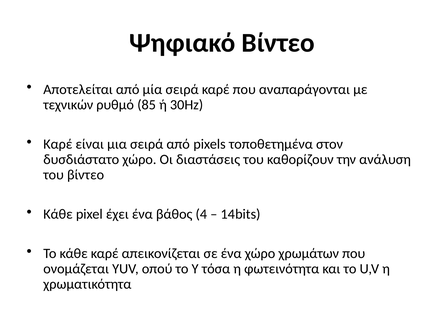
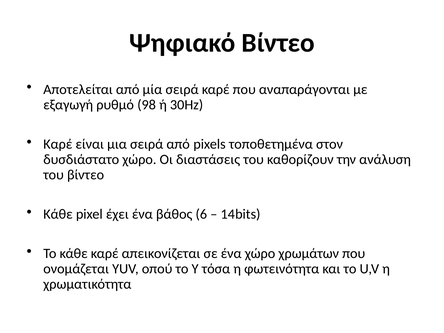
τεχνικών: τεχνικών -> εξαγωγή (68, 105)
85: 85 -> 98 (147, 105)
4: 4 -> 6 (201, 214)
